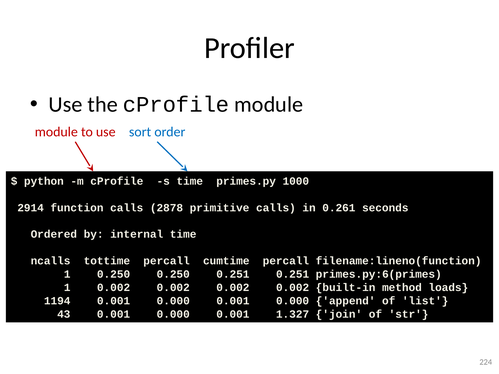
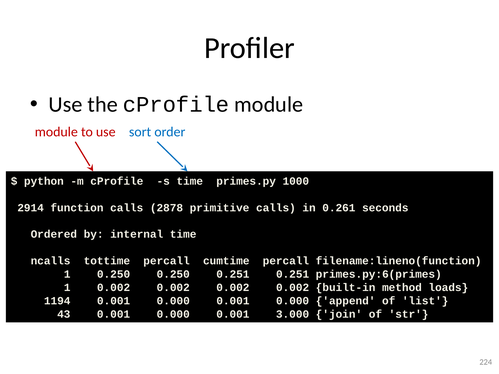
1.327: 1.327 -> 3.000 (293, 314)
